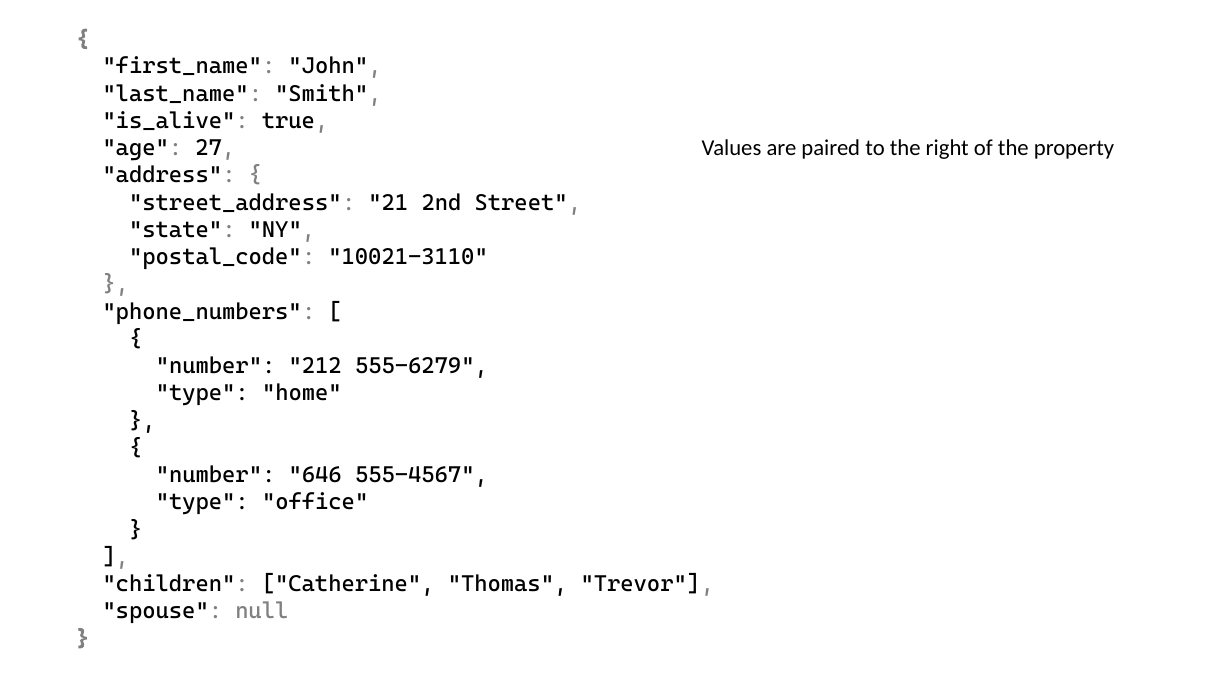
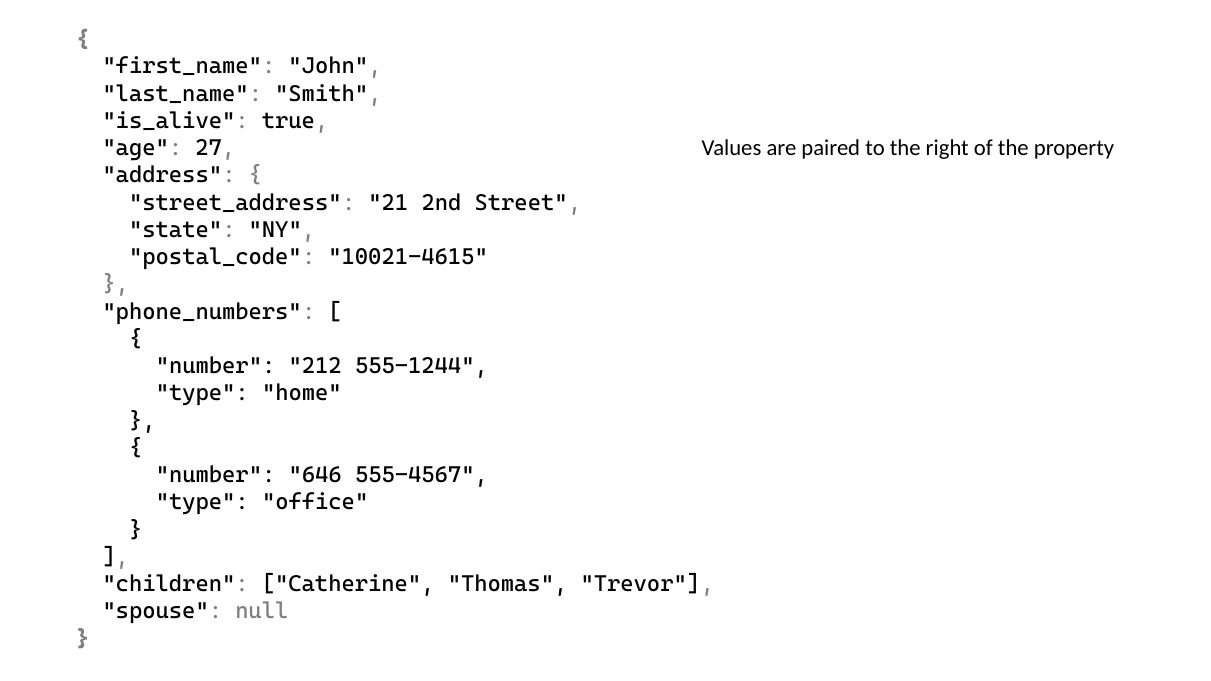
10021-3110: 10021-3110 -> 10021-4615 (408, 257)
555-6279: 555-6279 -> 555-1244 (421, 366)
